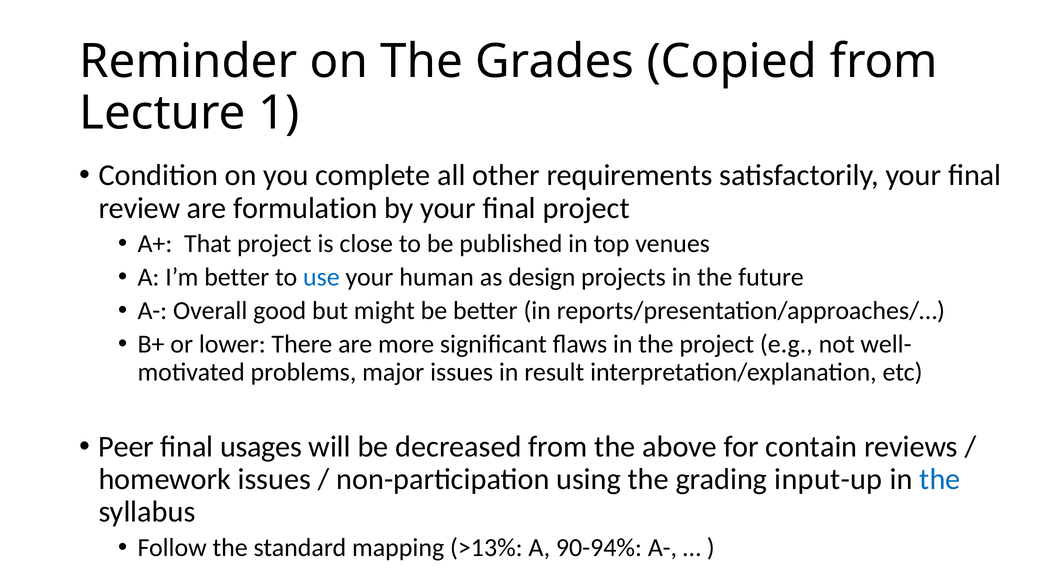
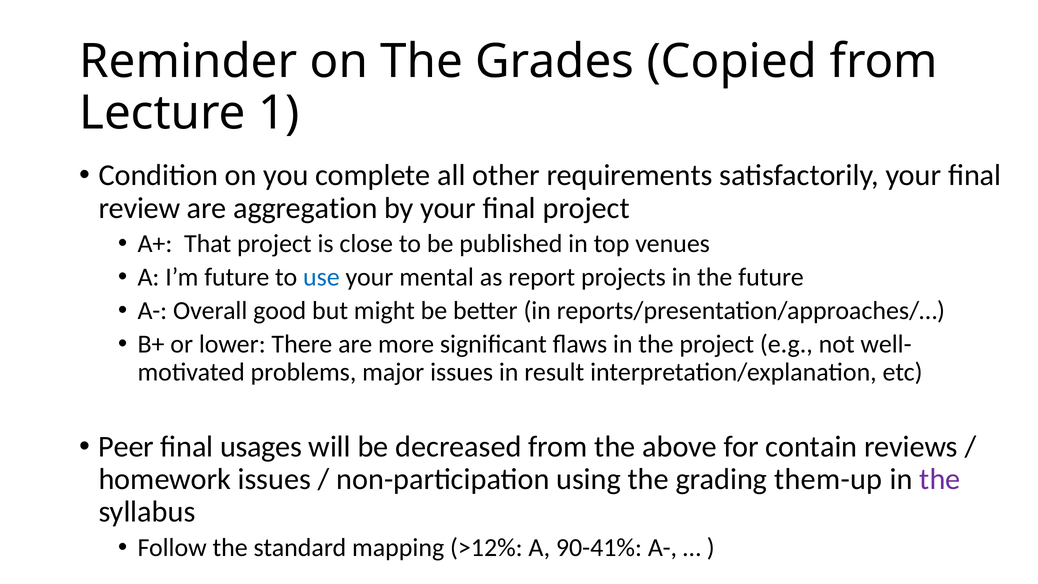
formulation: formulation -> aggregation (305, 208)
I’m better: better -> future (237, 277)
human: human -> mental (437, 277)
design: design -> report (542, 277)
input-up: input-up -> them-up (828, 479)
the colour: blue -> purple (940, 479)
>13%: >13% -> >12% (486, 548)
90-94%: 90-94% -> 90-41% (599, 548)
